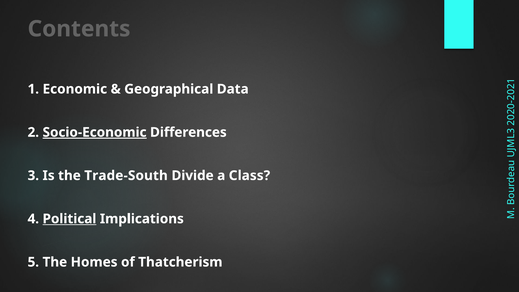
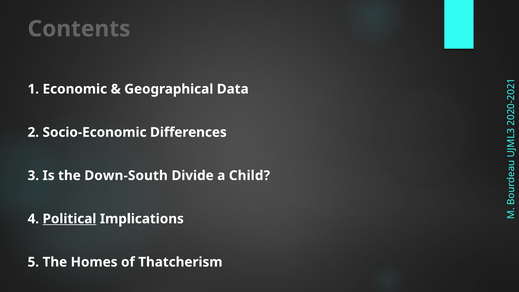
Socio-Economic underline: present -> none (95, 132)
Trade-South: Trade-South -> Down-South (126, 176)
Class: Class -> Child (249, 176)
